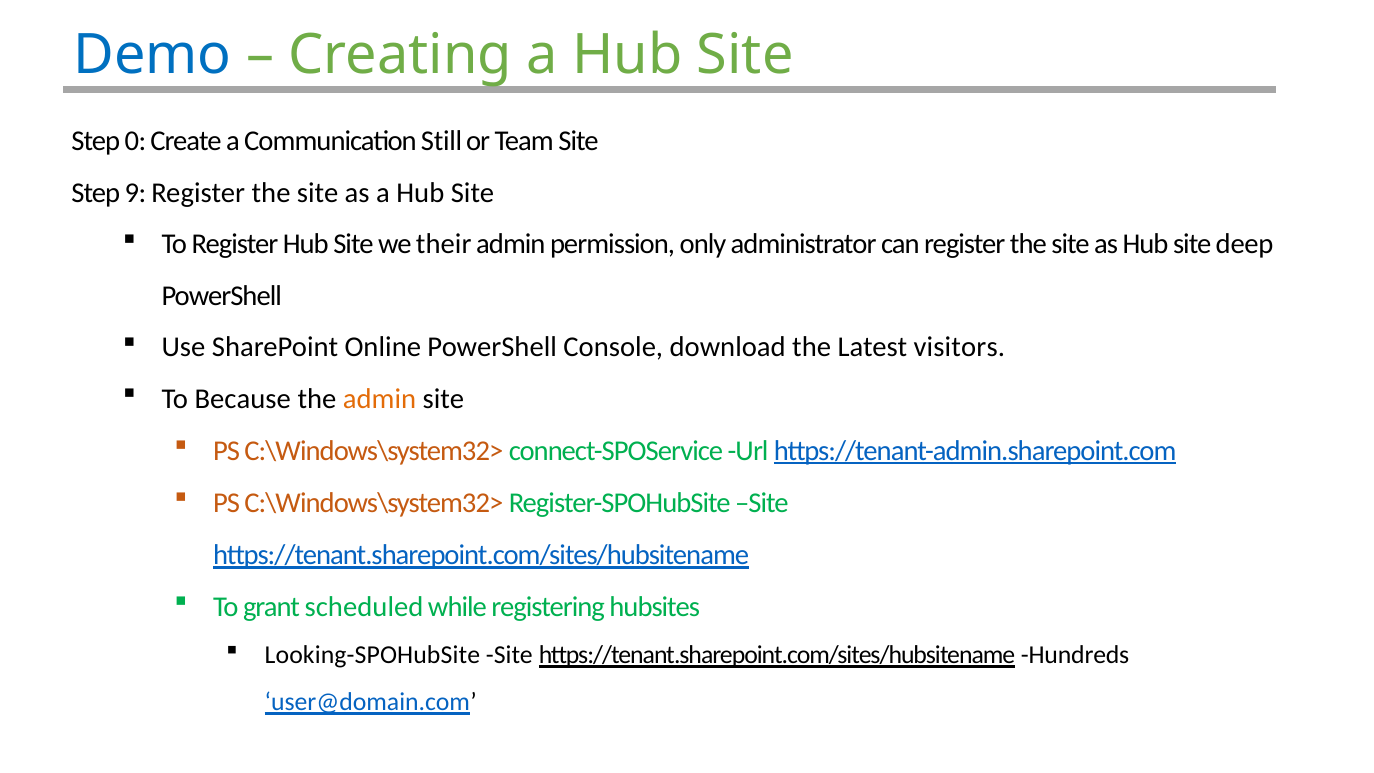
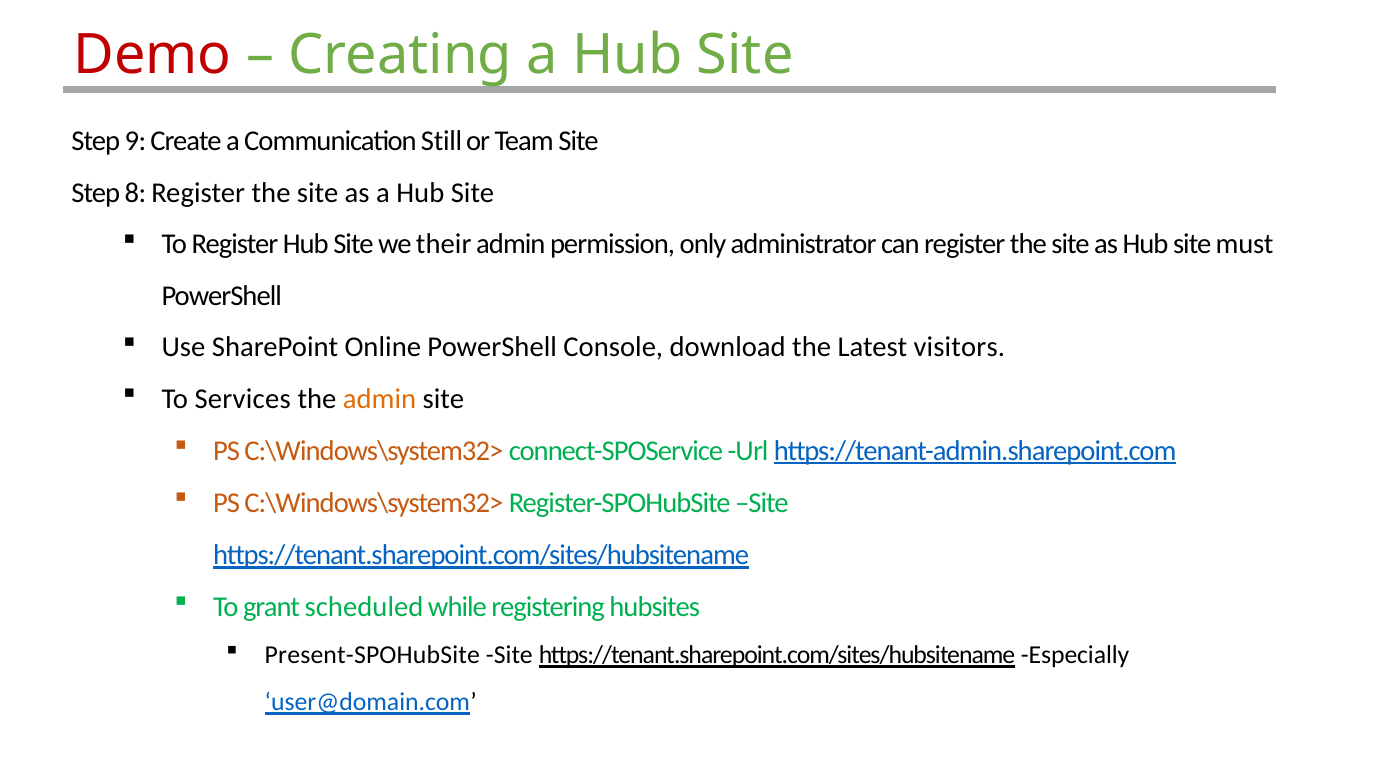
Demo colour: blue -> red (153, 55)
0: 0 -> 9 (135, 141)
9: 9 -> 8 (135, 193)
deep: deep -> must (1245, 244)
Because: Because -> Services (243, 399)
Looking-SPOHubSite: Looking-SPOHubSite -> Present-SPOHubSite (372, 655)
Hundreds: Hundreds -> Especially (1075, 655)
